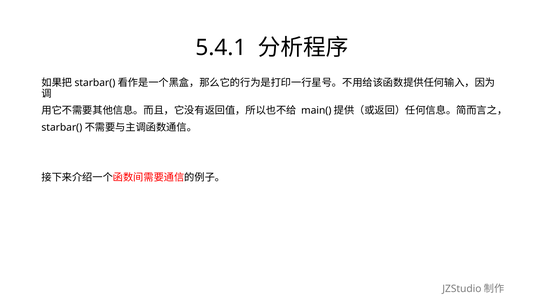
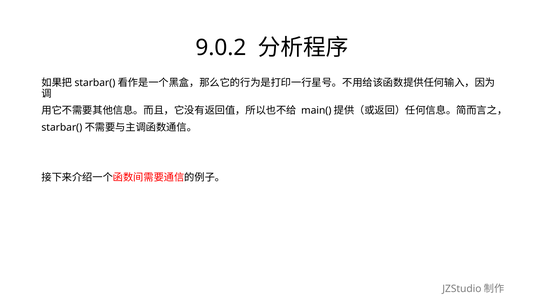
5.4.1: 5.4.1 -> 9.0.2 (221, 48)
